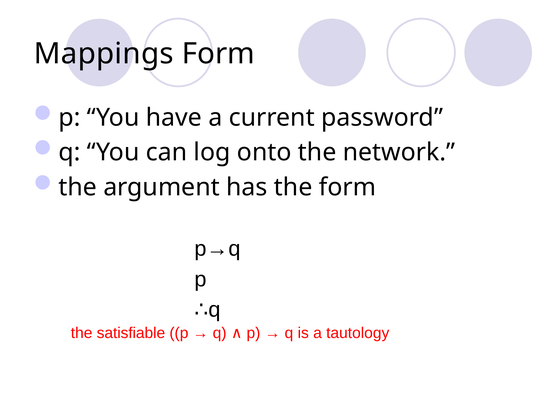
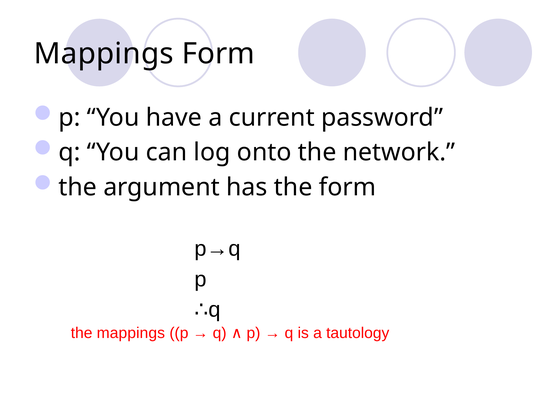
the satisfiable: satisfiable -> mappings (131, 333)
